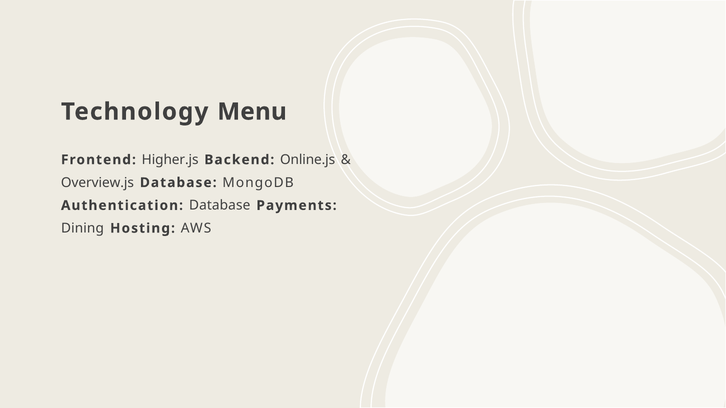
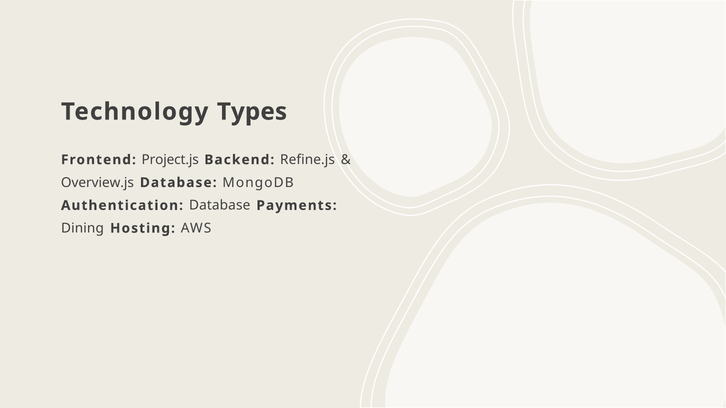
Menu: Menu -> Types (252, 112)
Higher.js: Higher.js -> Project.js (170, 160)
Online.js: Online.js -> Refine.js (308, 160)
